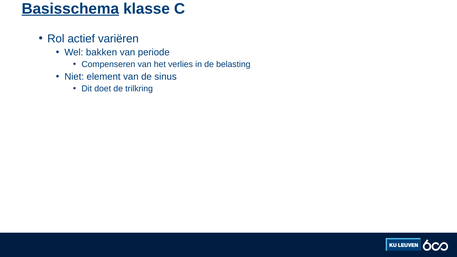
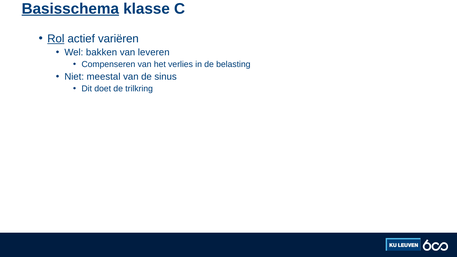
Rol underline: none -> present (56, 39)
periode: periode -> leveren (154, 52)
element: element -> meestal (104, 77)
